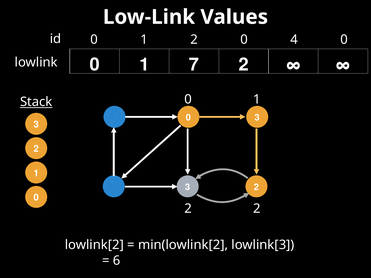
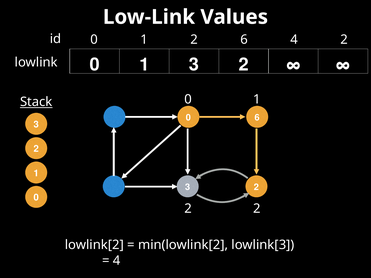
2 0: 0 -> 6 (244, 40)
4 0: 0 -> 2 (344, 40)
1 7: 7 -> 3 (194, 65)
0 3: 3 -> 6 (257, 118)
6: 6 -> 4 (117, 261)
